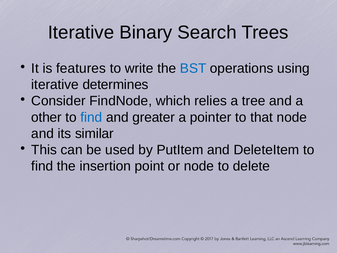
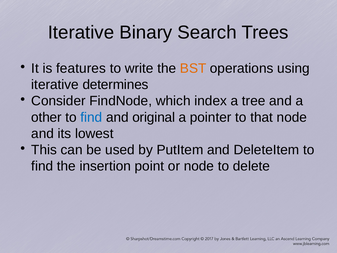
BST colour: blue -> orange (193, 68)
relies: relies -> index (211, 101)
greater: greater -> original (154, 117)
similar: similar -> lowest (94, 133)
